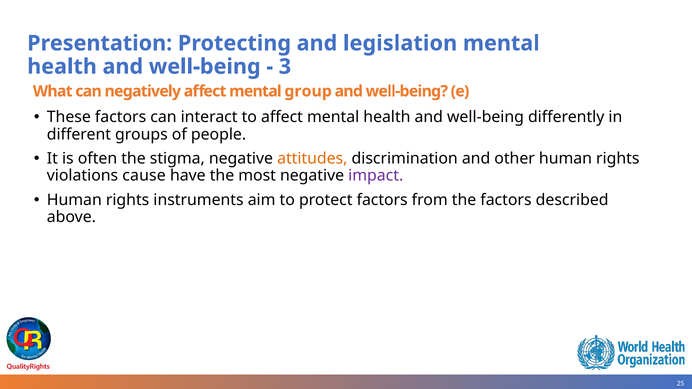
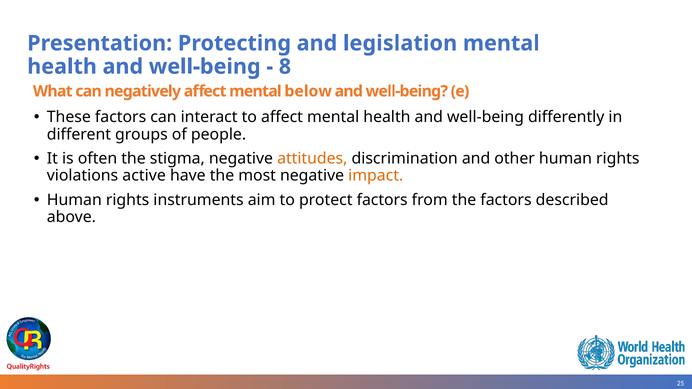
3: 3 -> 8 (285, 67)
group: group -> below (308, 91)
cause: cause -> active (144, 176)
impact colour: purple -> orange (376, 176)
